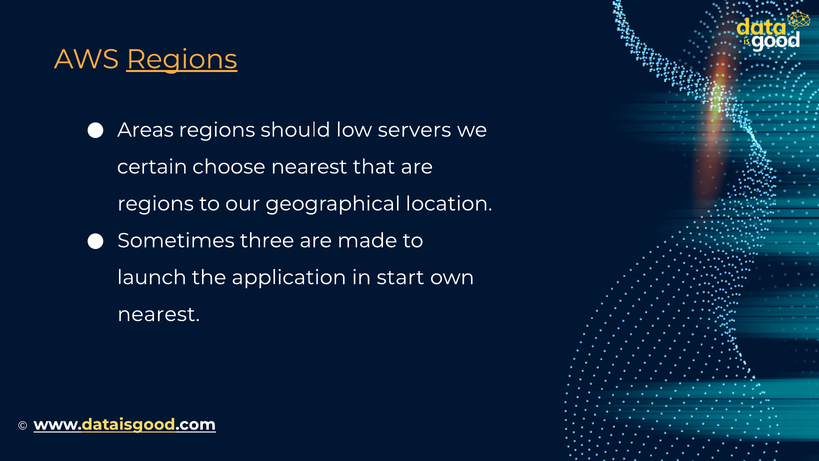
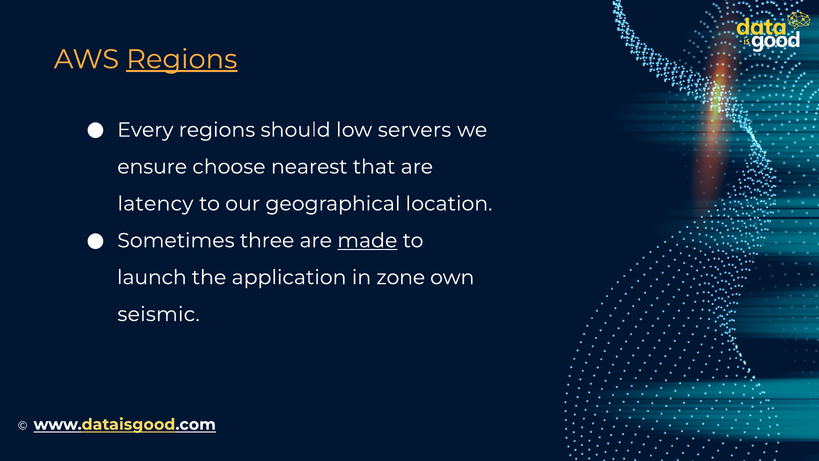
Areas: Areas -> Every (145, 130)
certain: certain -> ensure (152, 167)
regions: regions -> latency (155, 204)
made underline: none -> present (367, 240)
start: start -> zone (401, 277)
nearest: nearest -> seismic (159, 314)
